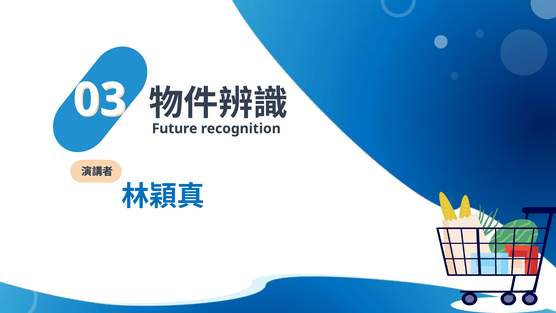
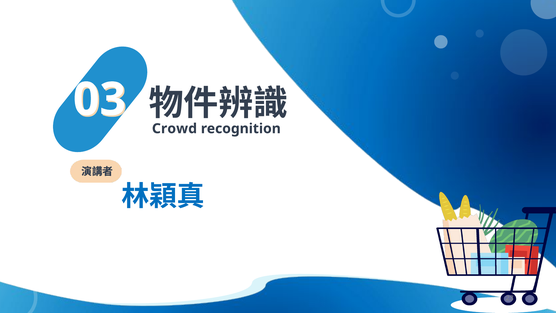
Future: Future -> Crowd (174, 129)
